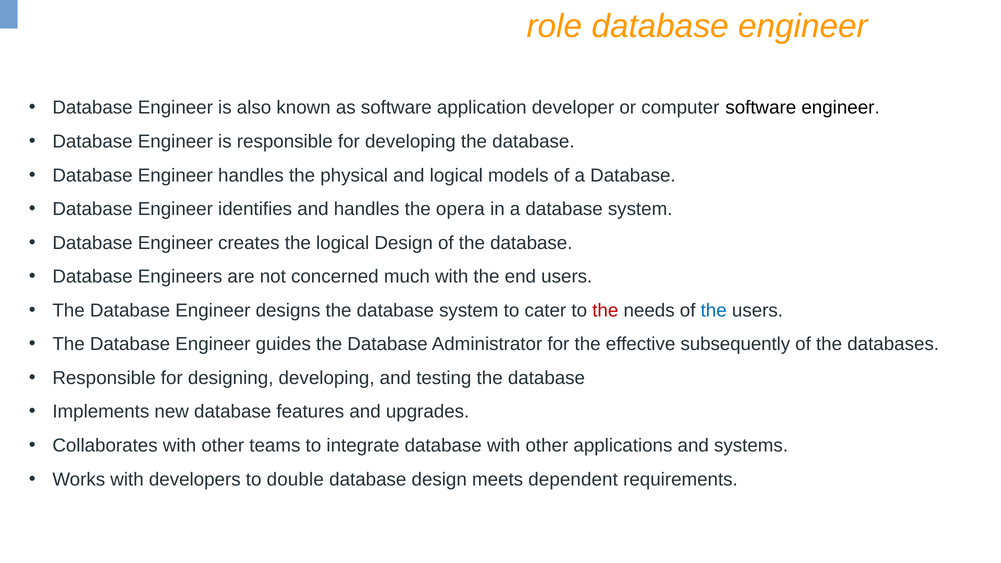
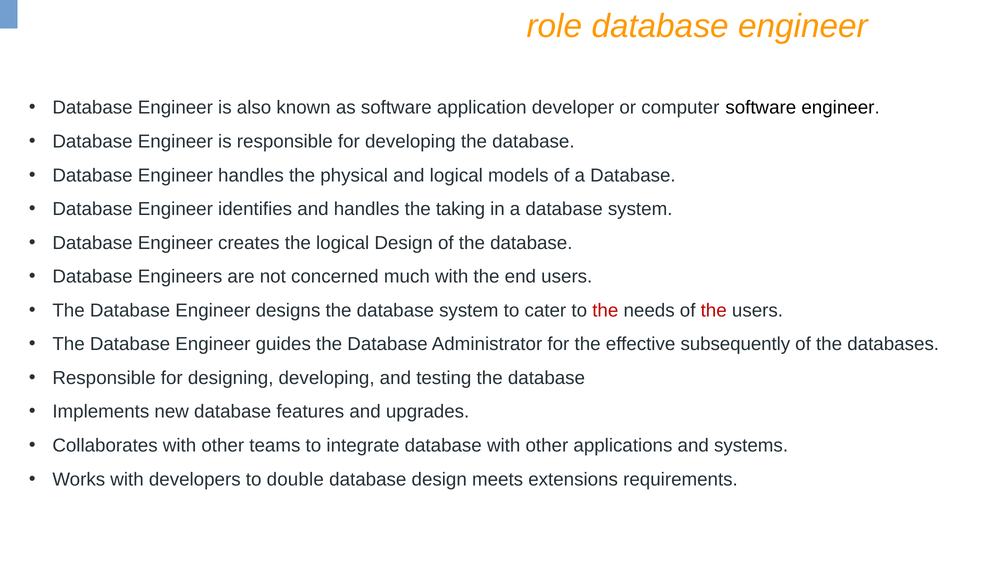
opera: opera -> taking (461, 209)
the colour: blue -> red (714, 310)
dependent: dependent -> extensions (573, 479)
